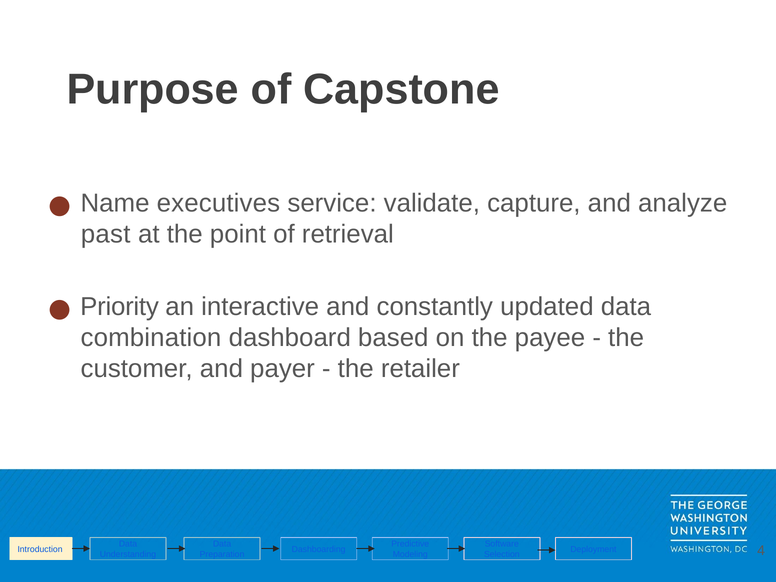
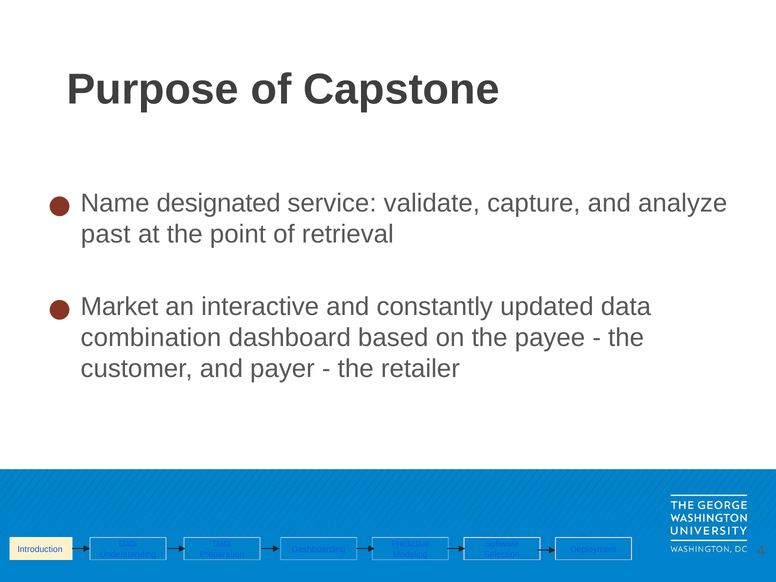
executives: executives -> designated (219, 203)
Priority: Priority -> Market (120, 307)
